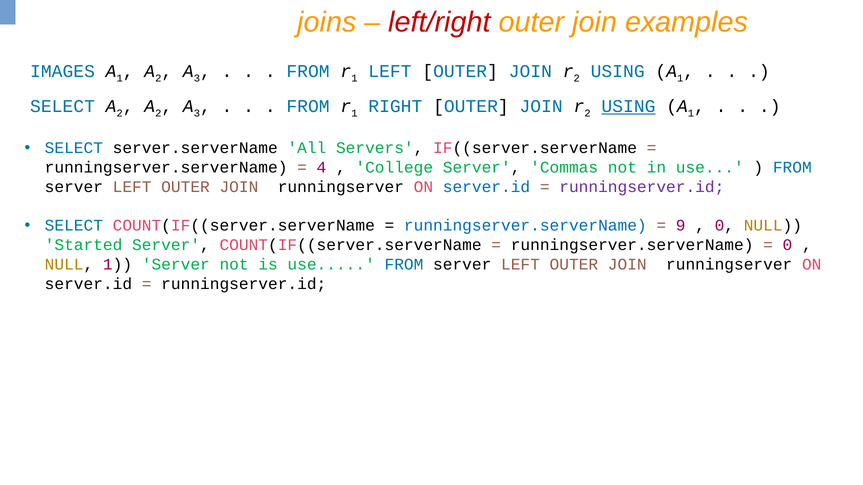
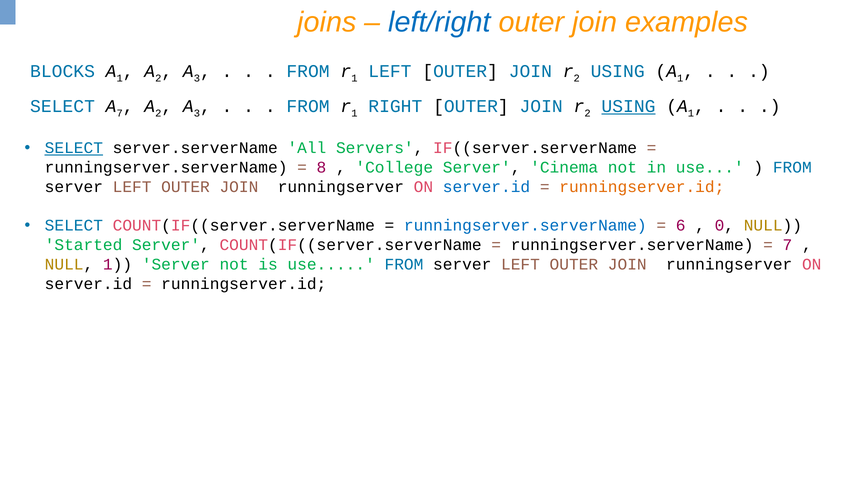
left/right colour: red -> blue (439, 22)
IMAGES: IMAGES -> BLOCKS (63, 71)
2: 2 -> 7 (120, 114)
SELECT underline: none -> present (74, 148)
4: 4 -> 8 (321, 168)
Commas: Commas -> Cinema (564, 168)
runningserver.id colour: purple -> orange (642, 187)
9: 9 -> 6 (681, 226)
0: 0 -> 7 (787, 245)
